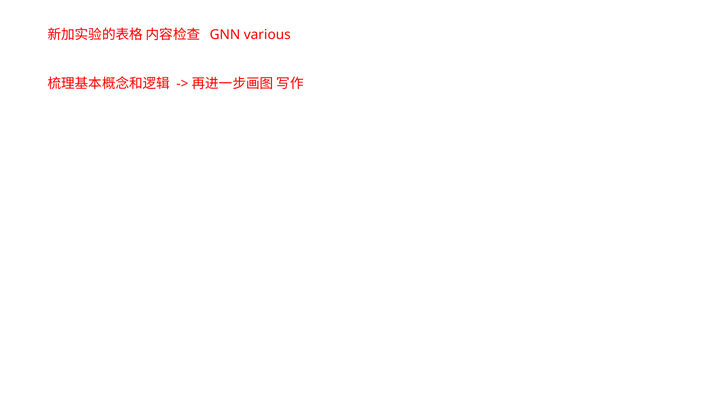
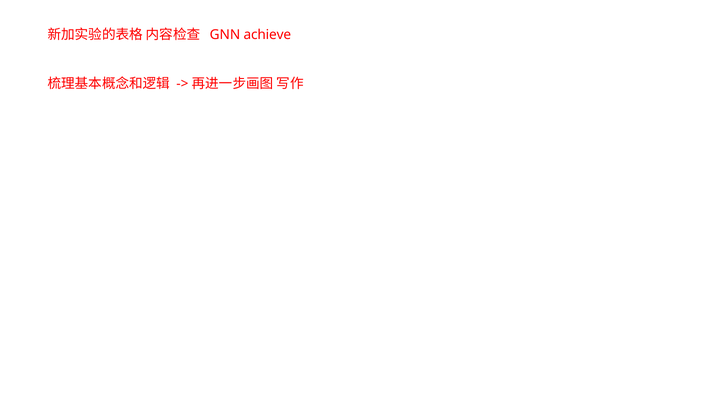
various: various -> achieve (267, 35)
